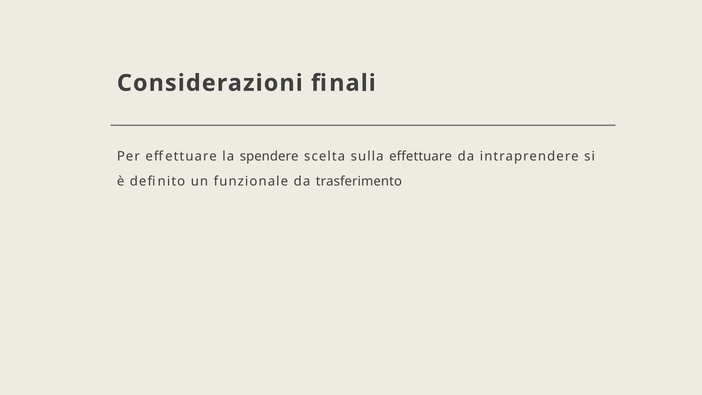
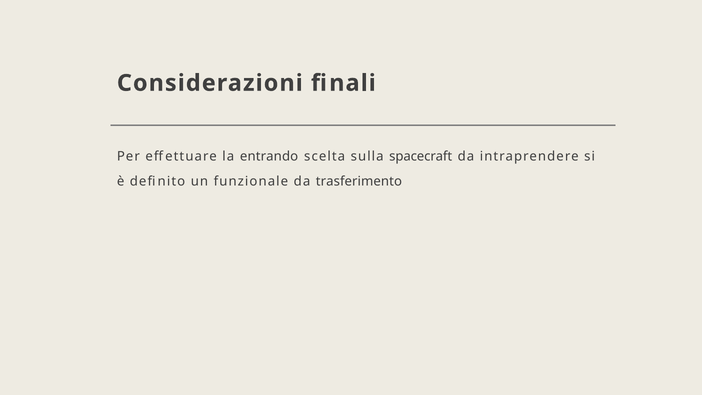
spendere: spendere -> entrando (269, 156)
sulla effettuare: effettuare -> spacecraft (421, 156)
